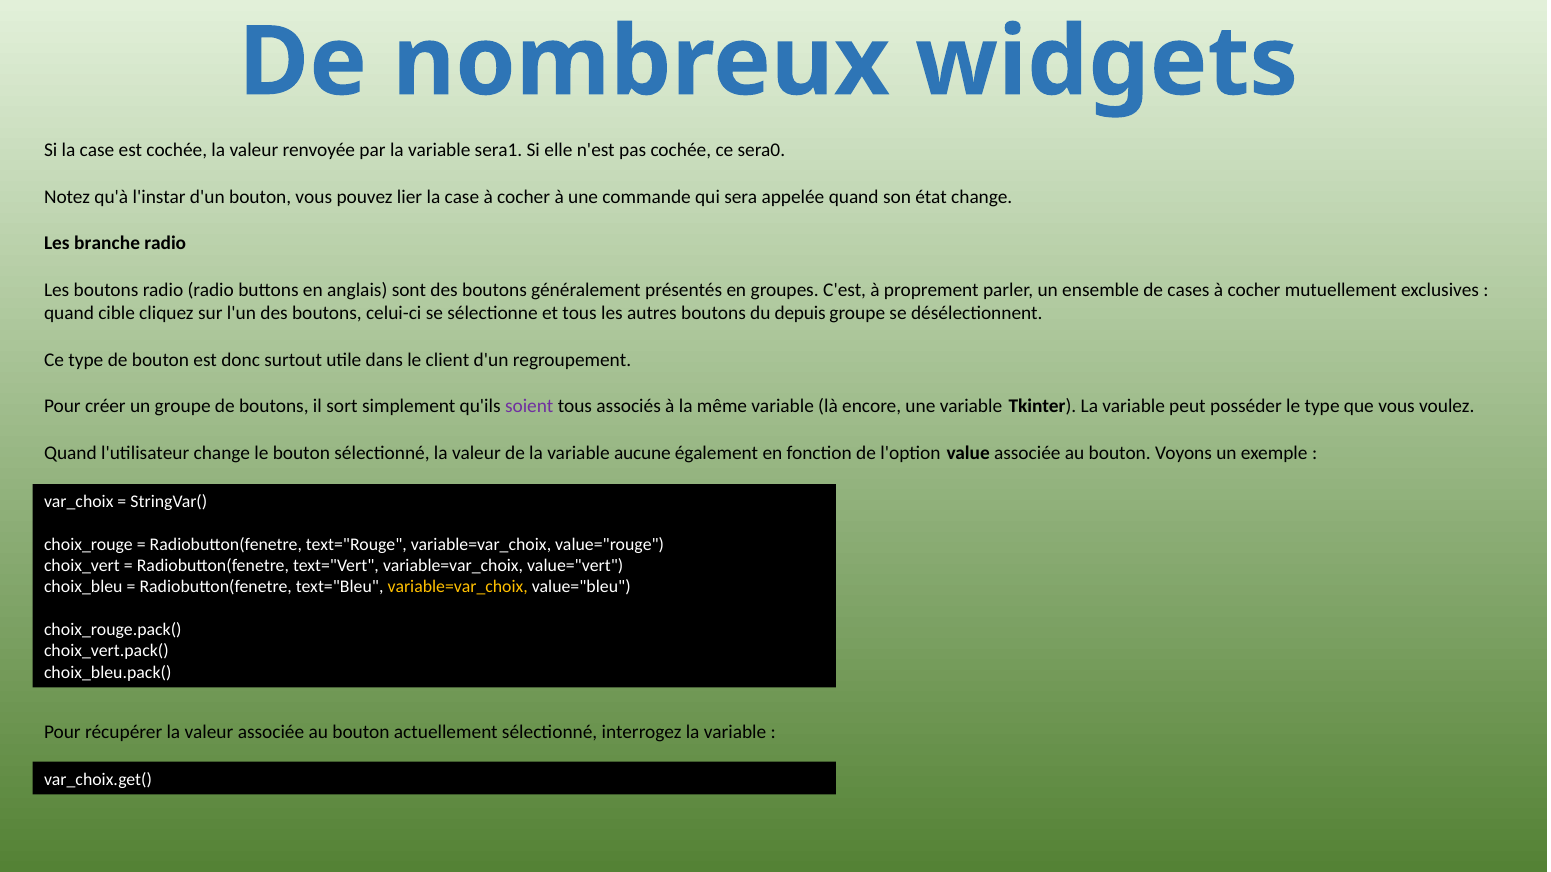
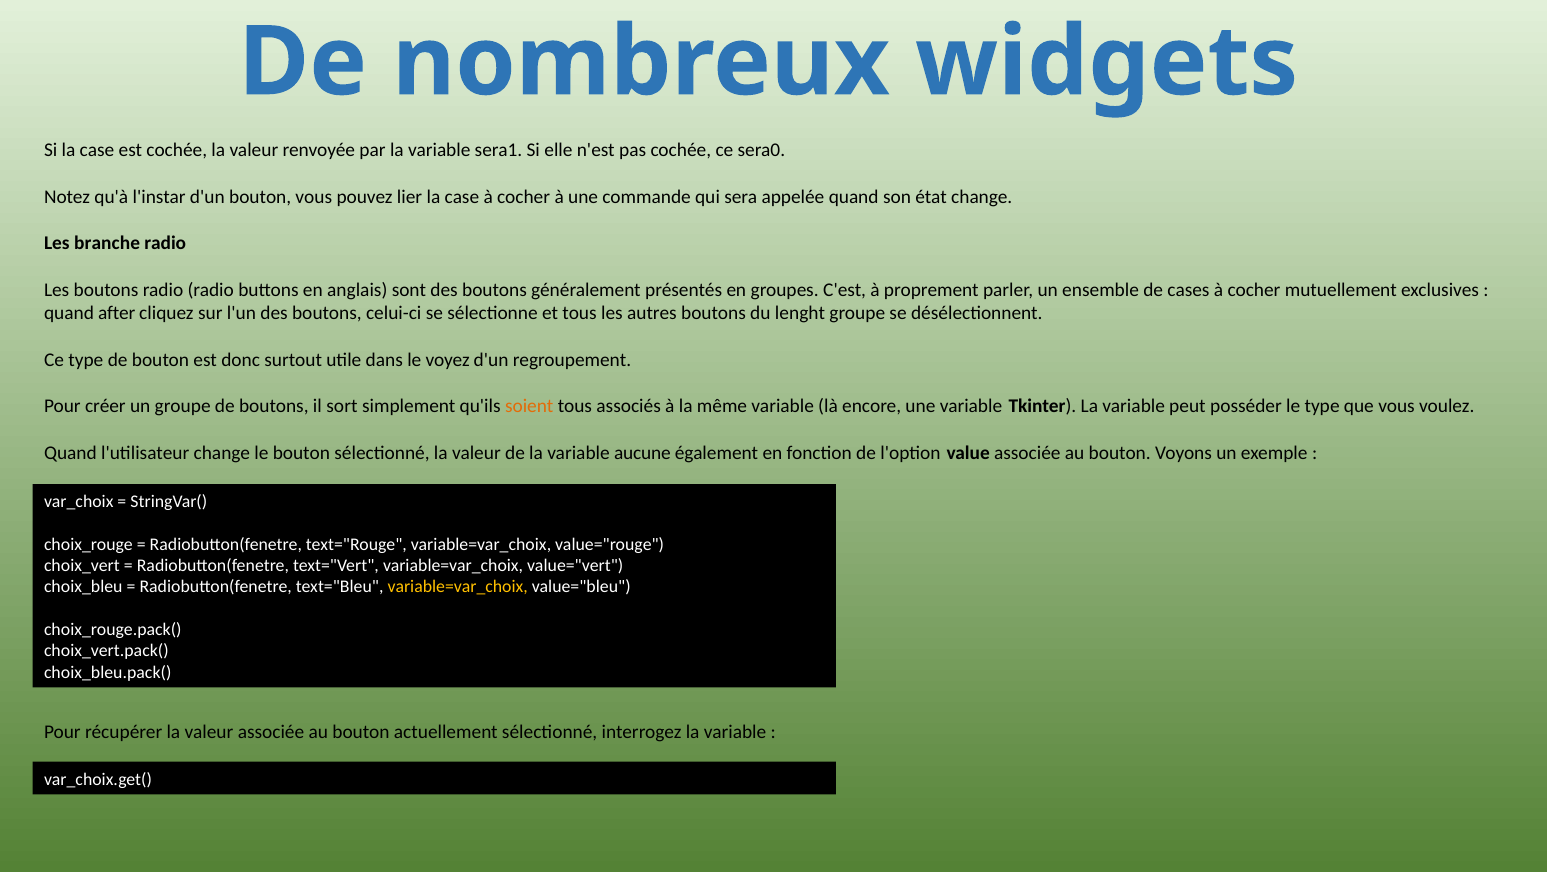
cible: cible -> after (117, 313)
depuis: depuis -> lenght (800, 313)
client: client -> voyez (448, 360)
soient colour: purple -> orange (529, 407)
